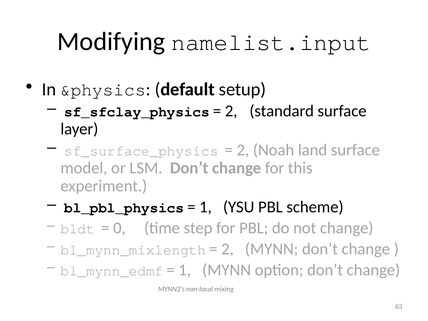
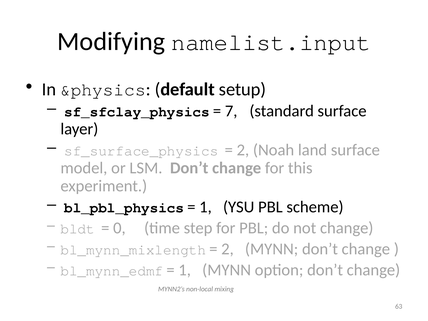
2: 2 -> 7 (231, 111)
